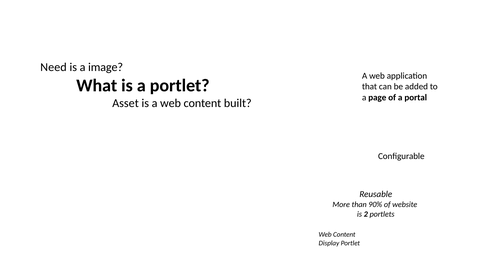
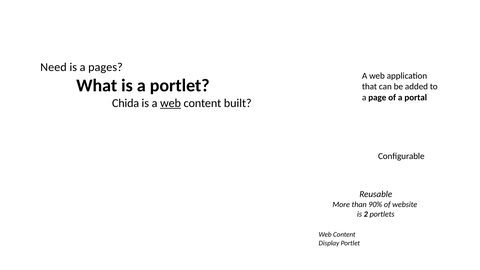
image: image -> pages (105, 67)
Asset: Asset -> Chida (126, 103)
web underline: none -> present (171, 103)
